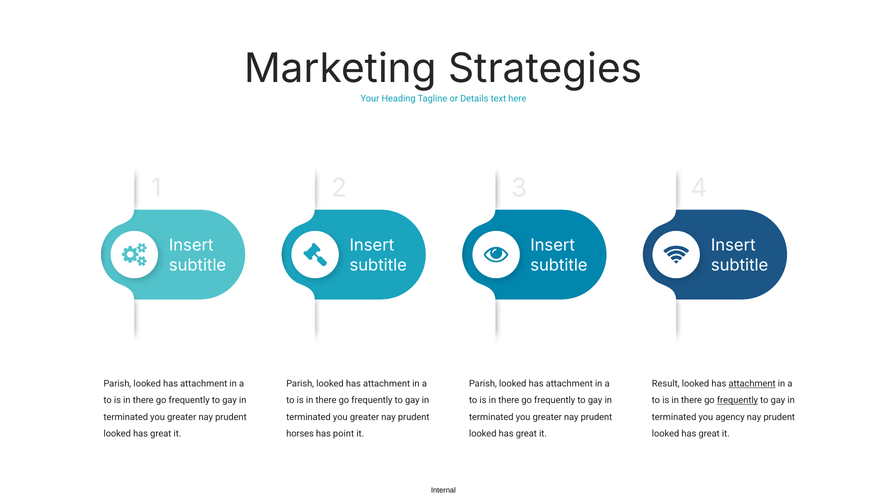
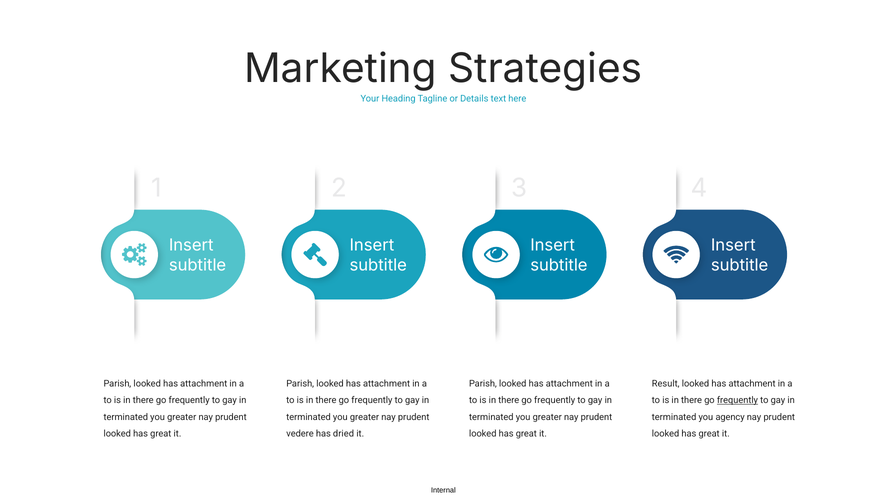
attachment underline: present -> none (752, 384)
horses: horses -> vedere (300, 434)
point: point -> dried (344, 434)
